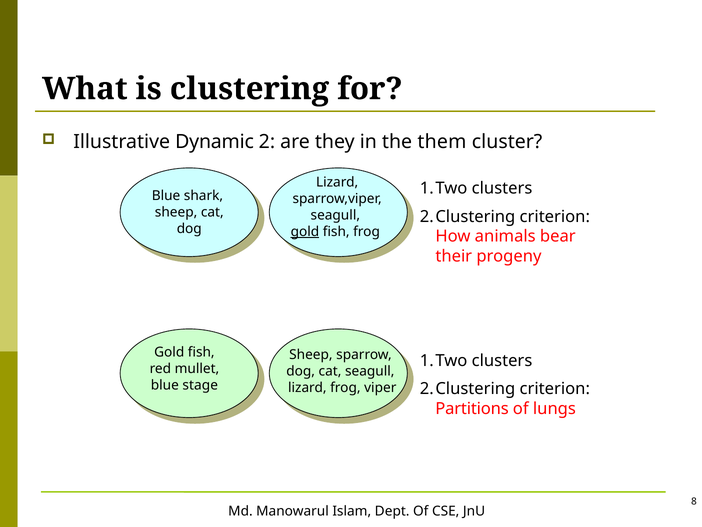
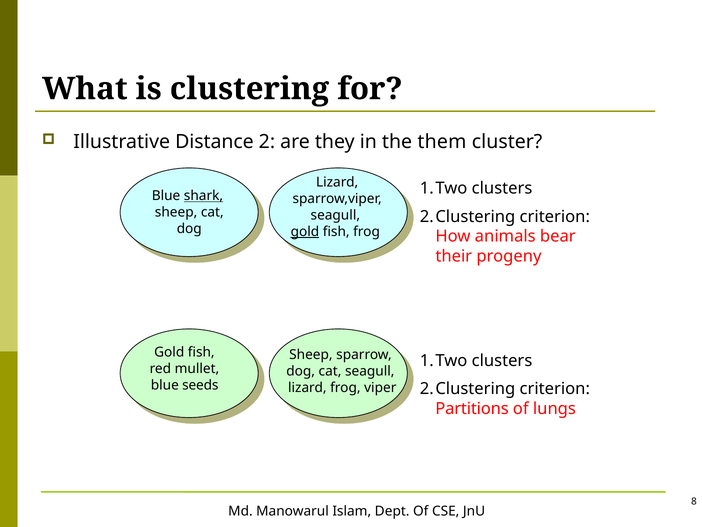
Dynamic: Dynamic -> Distance (214, 142)
shark underline: none -> present (203, 196)
stage: stage -> seeds (200, 385)
